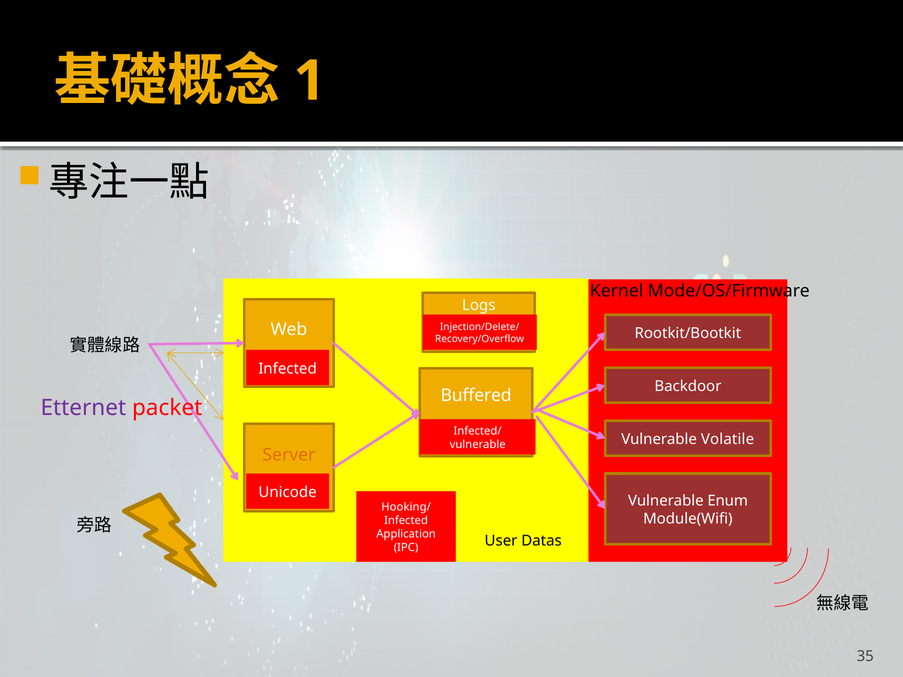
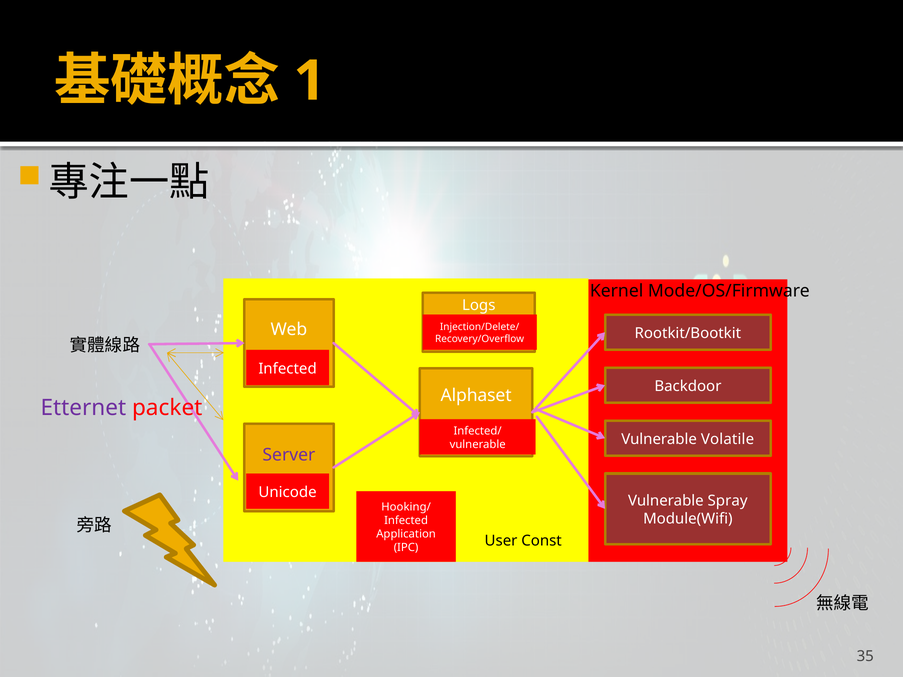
Buffered: Buffered -> Alphaset (476, 395)
Server colour: orange -> purple (289, 455)
Enum: Enum -> Spray (728, 501)
Datas: Datas -> Const (542, 541)
